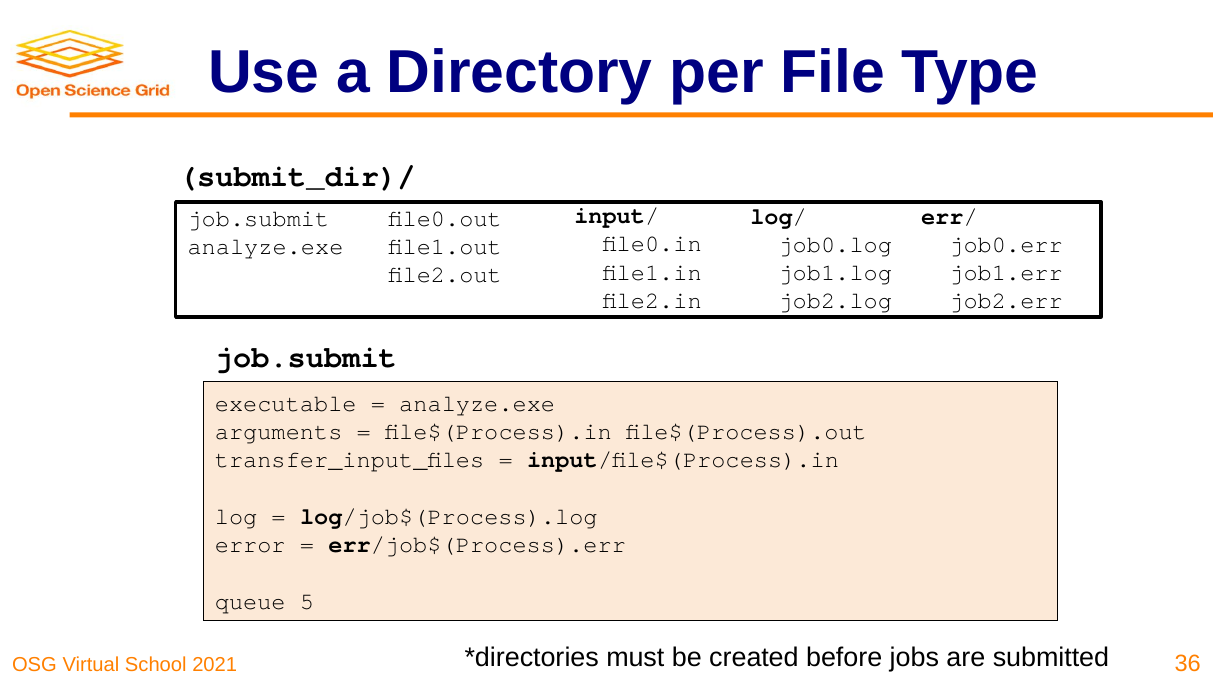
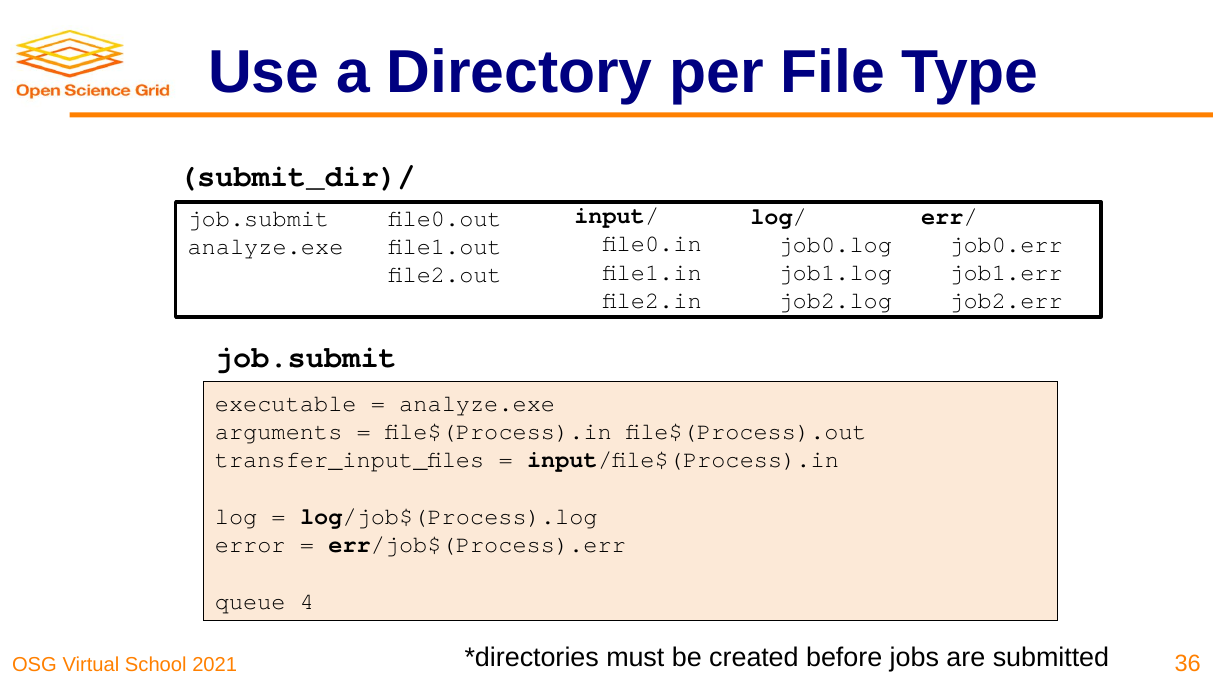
5: 5 -> 4 (307, 602)
